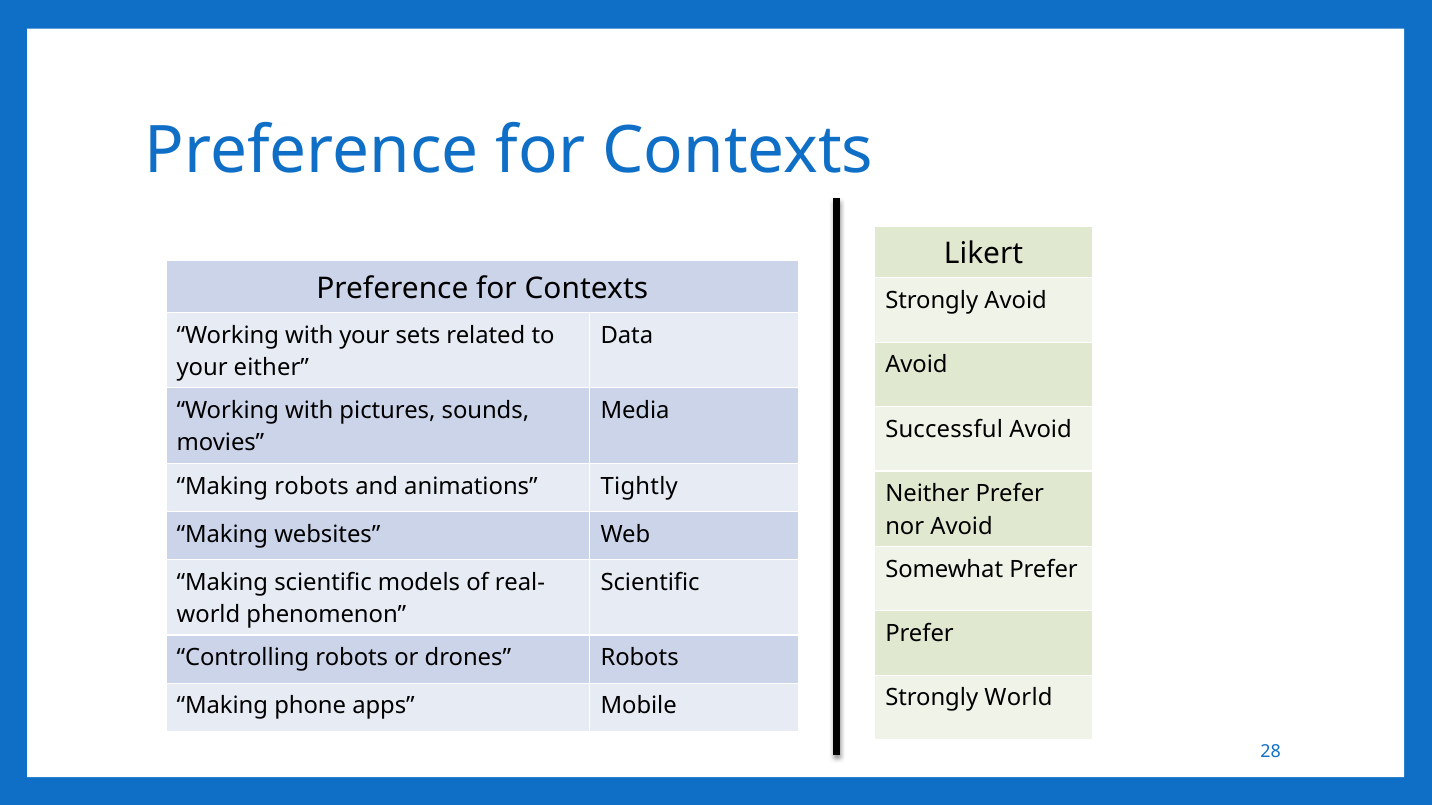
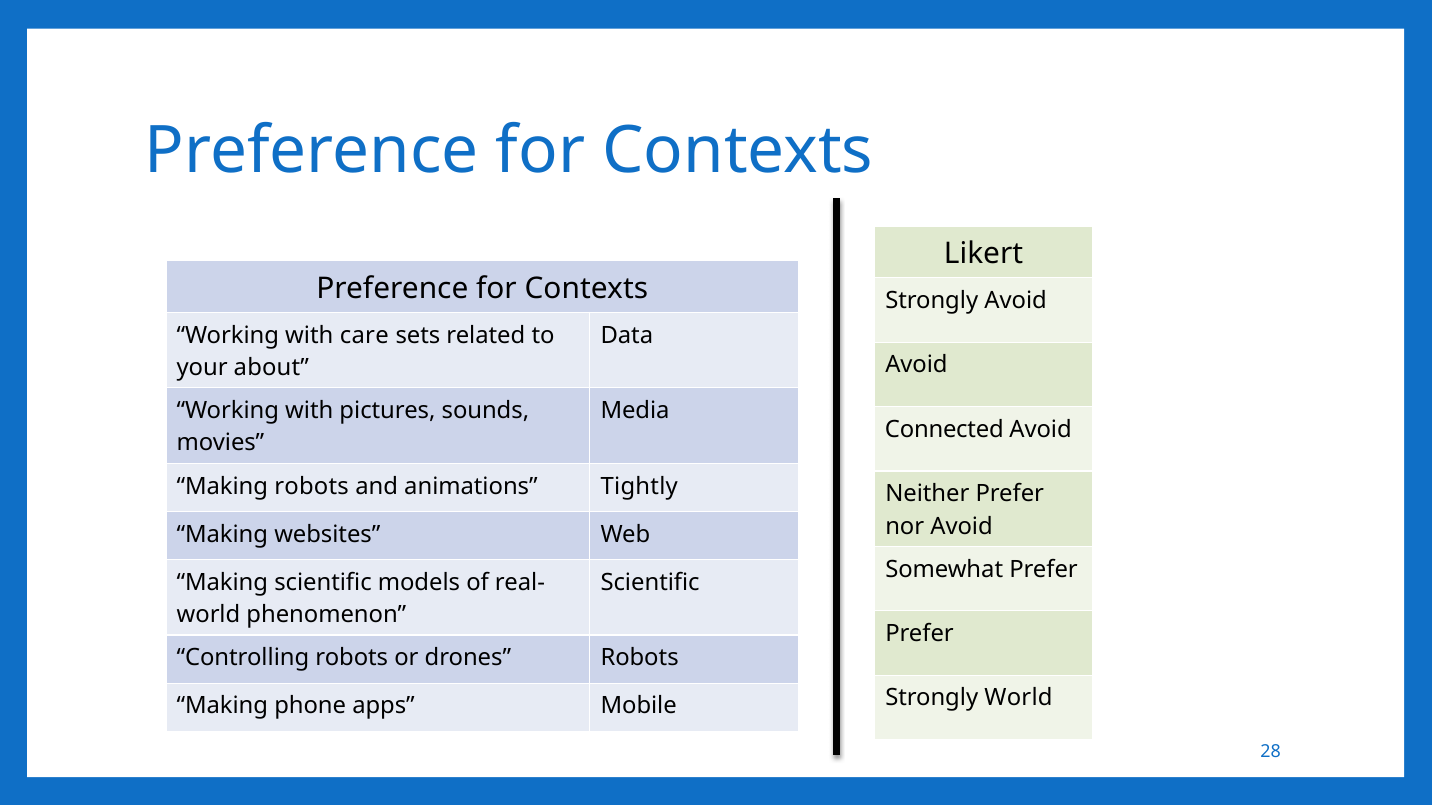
with your: your -> care (364, 335)
either: either -> about (271, 368)
Successful: Successful -> Connected (944, 430)
